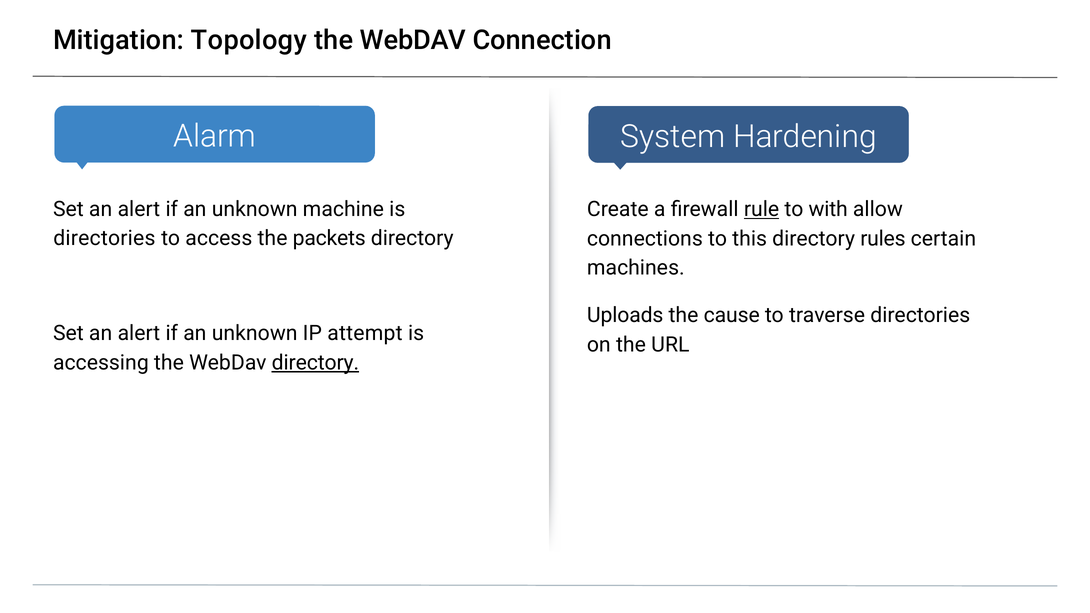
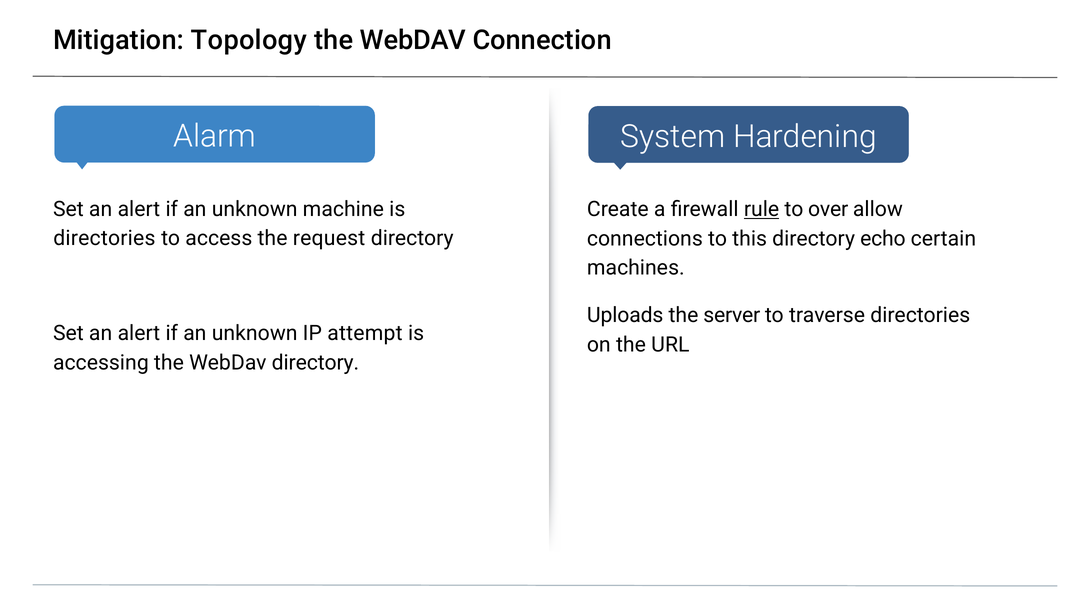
with: with -> over (828, 209)
packets: packets -> request (329, 238)
rules: rules -> echo (883, 239)
cause: cause -> server (732, 315)
directory underline: present -> none (315, 363)
